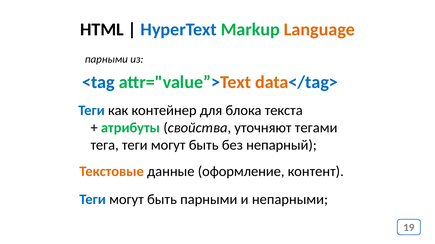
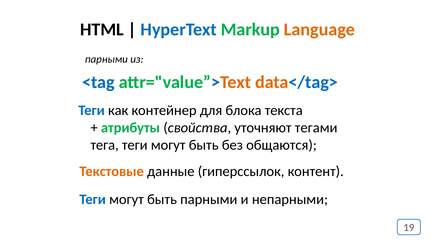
непарный: непарный -> общаются (281, 145)
оформление: оформление -> гиперссылок (241, 172)
